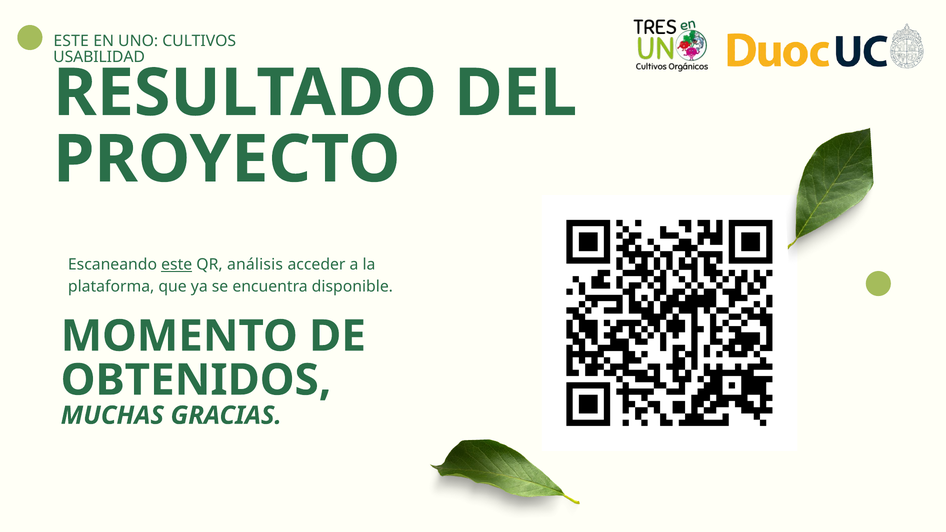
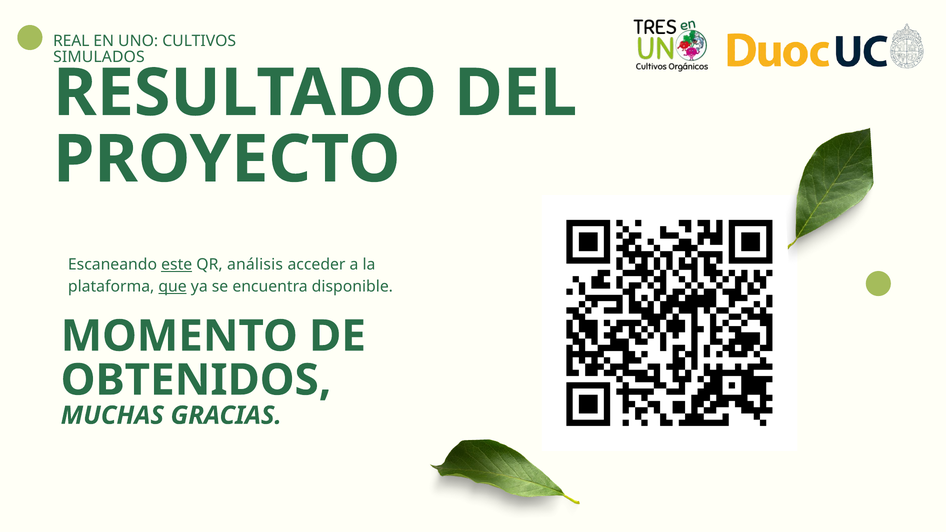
ESTE: ESTE -> REAL (71, 41)
USABILIDAD: USABILIDAD -> SIMULADOS (99, 57)
que underline: none -> present (173, 287)
